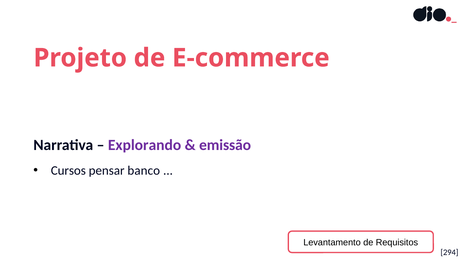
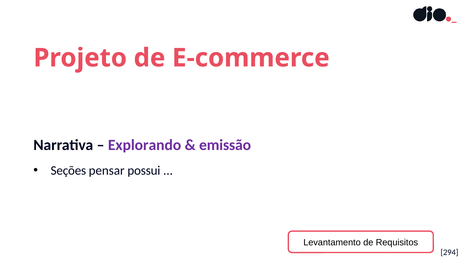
Cursos: Cursos -> Seções (68, 170)
banco: banco -> possui (144, 170)
